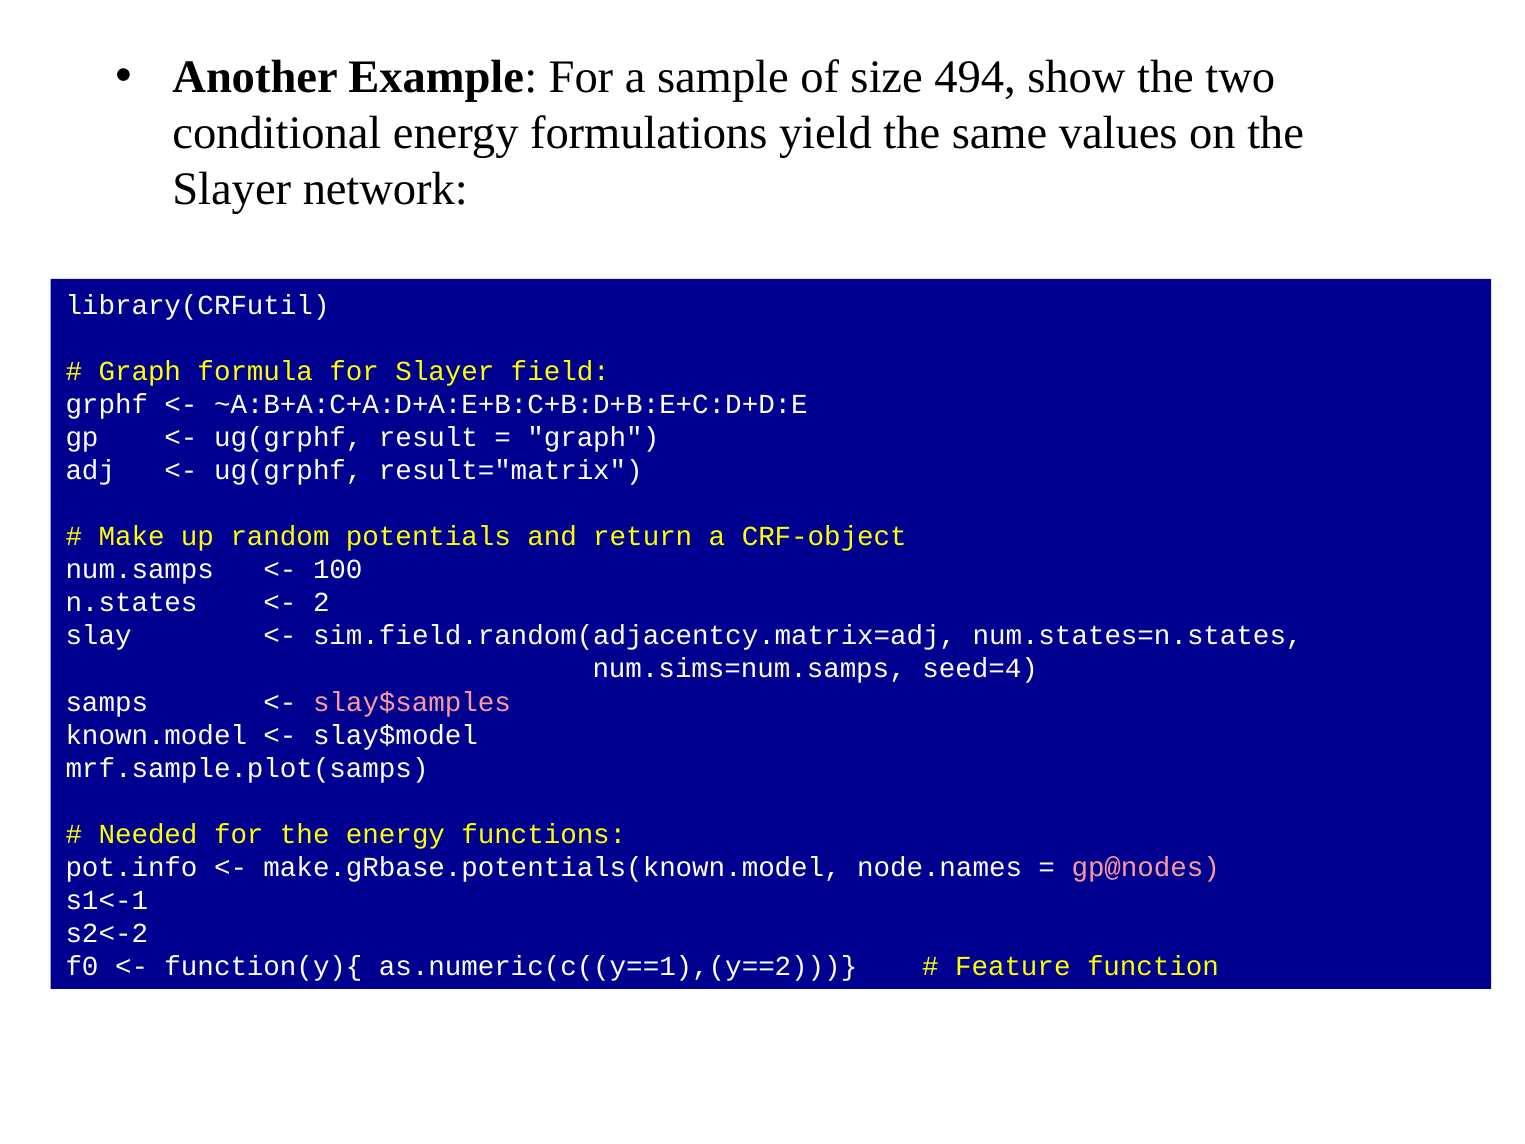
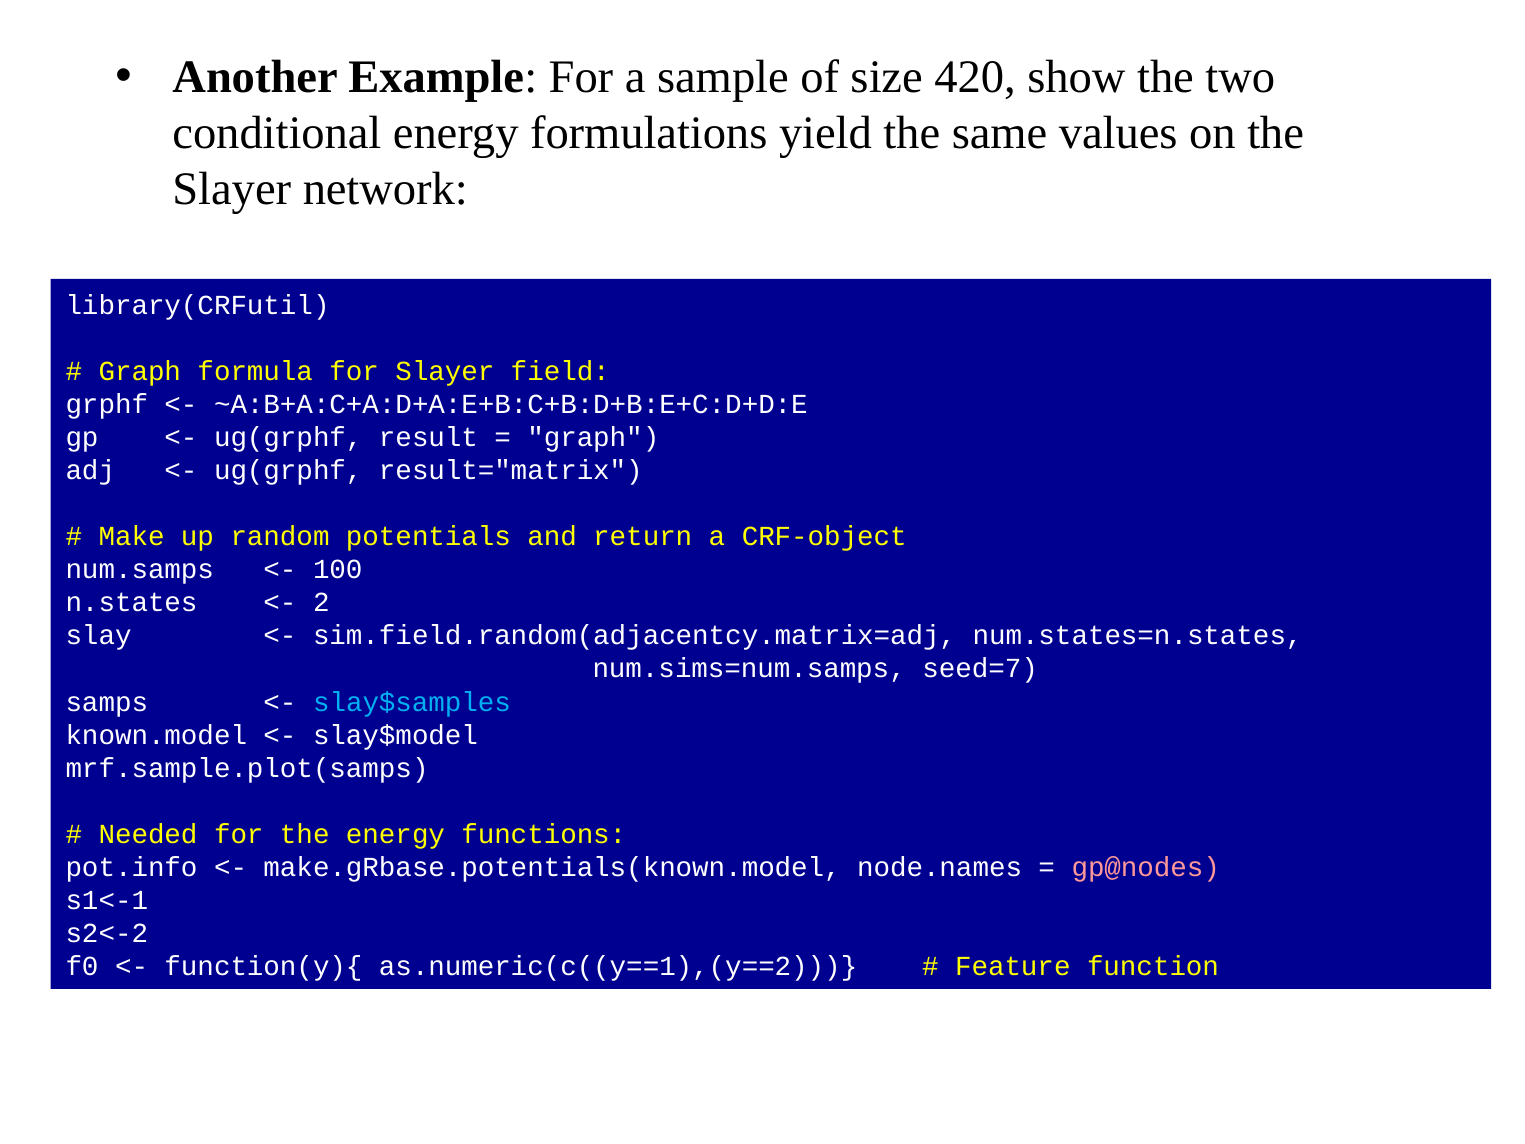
494: 494 -> 420 (975, 77)
seed=4: seed=4 -> seed=7 (980, 669)
slay$samples colour: pink -> light blue (412, 702)
